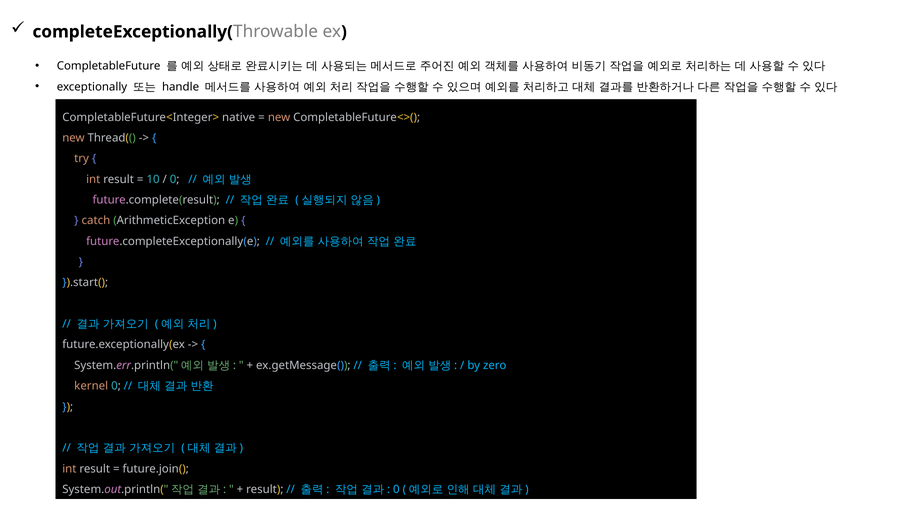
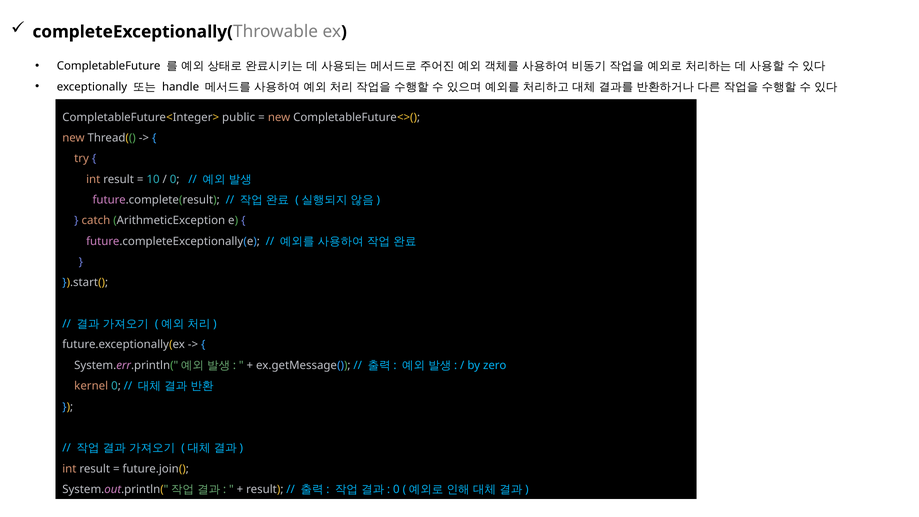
native: native -> public (239, 117)
